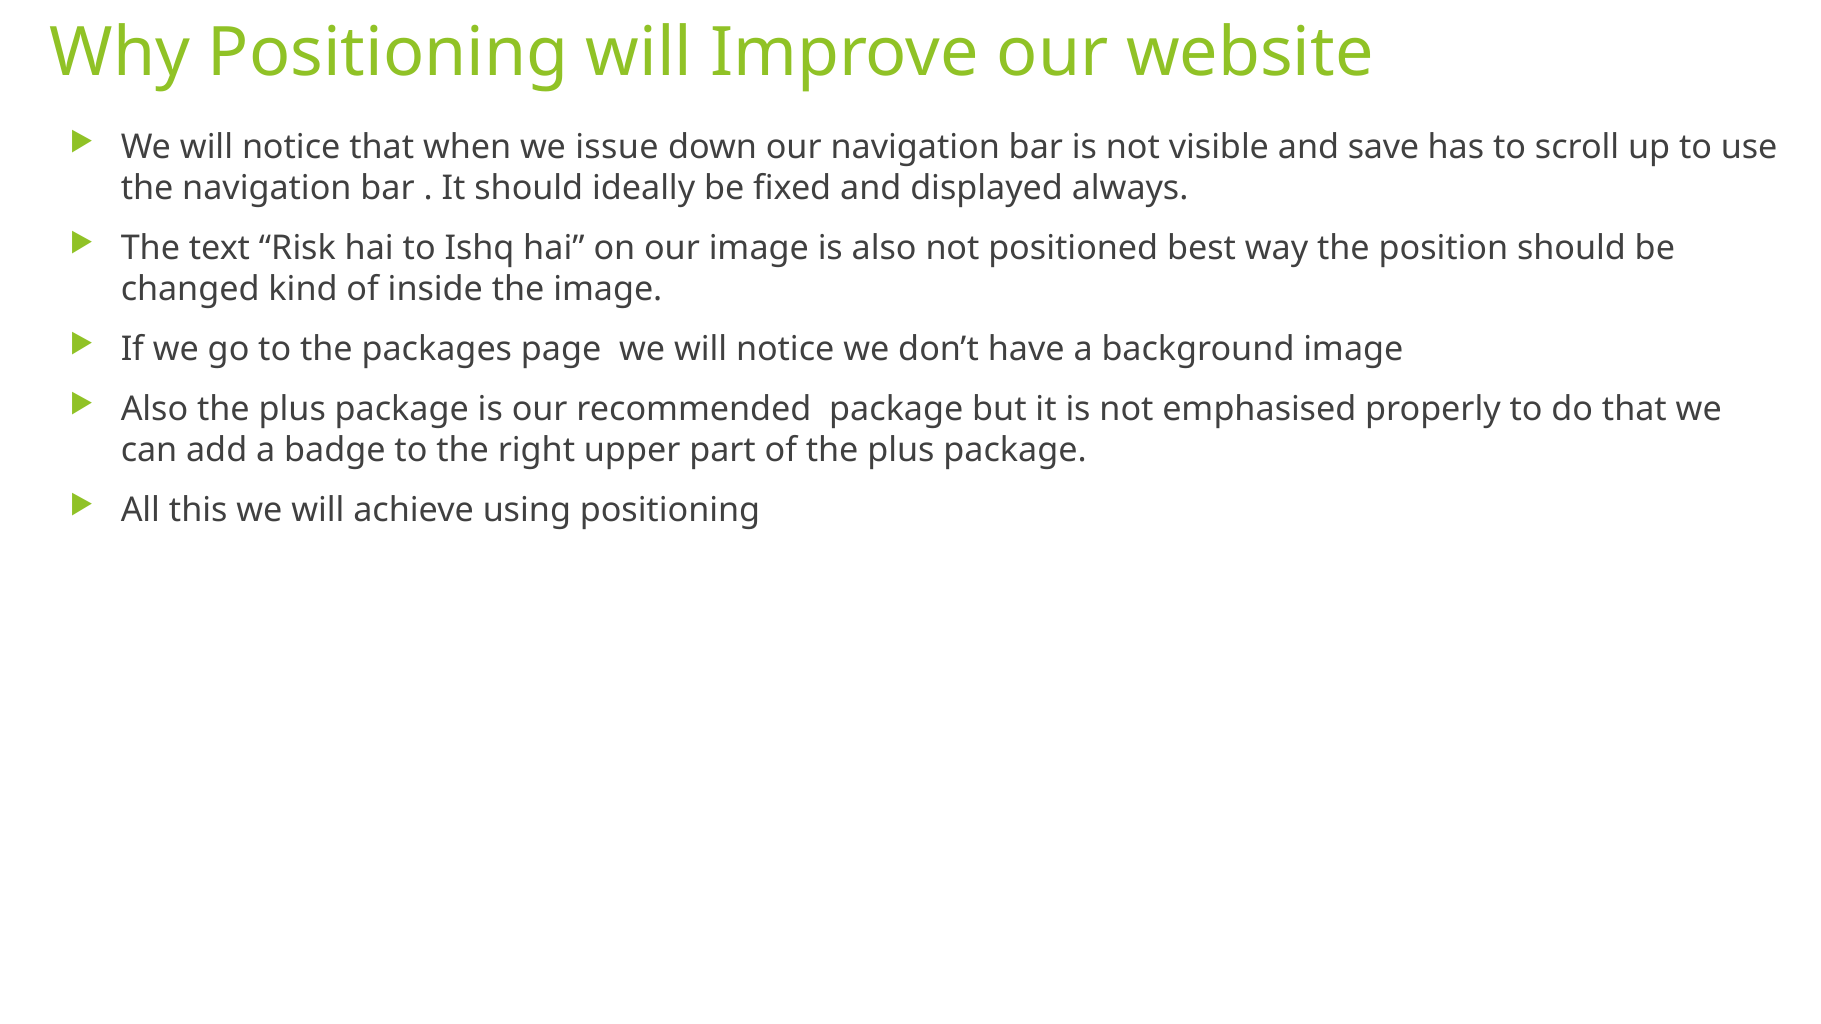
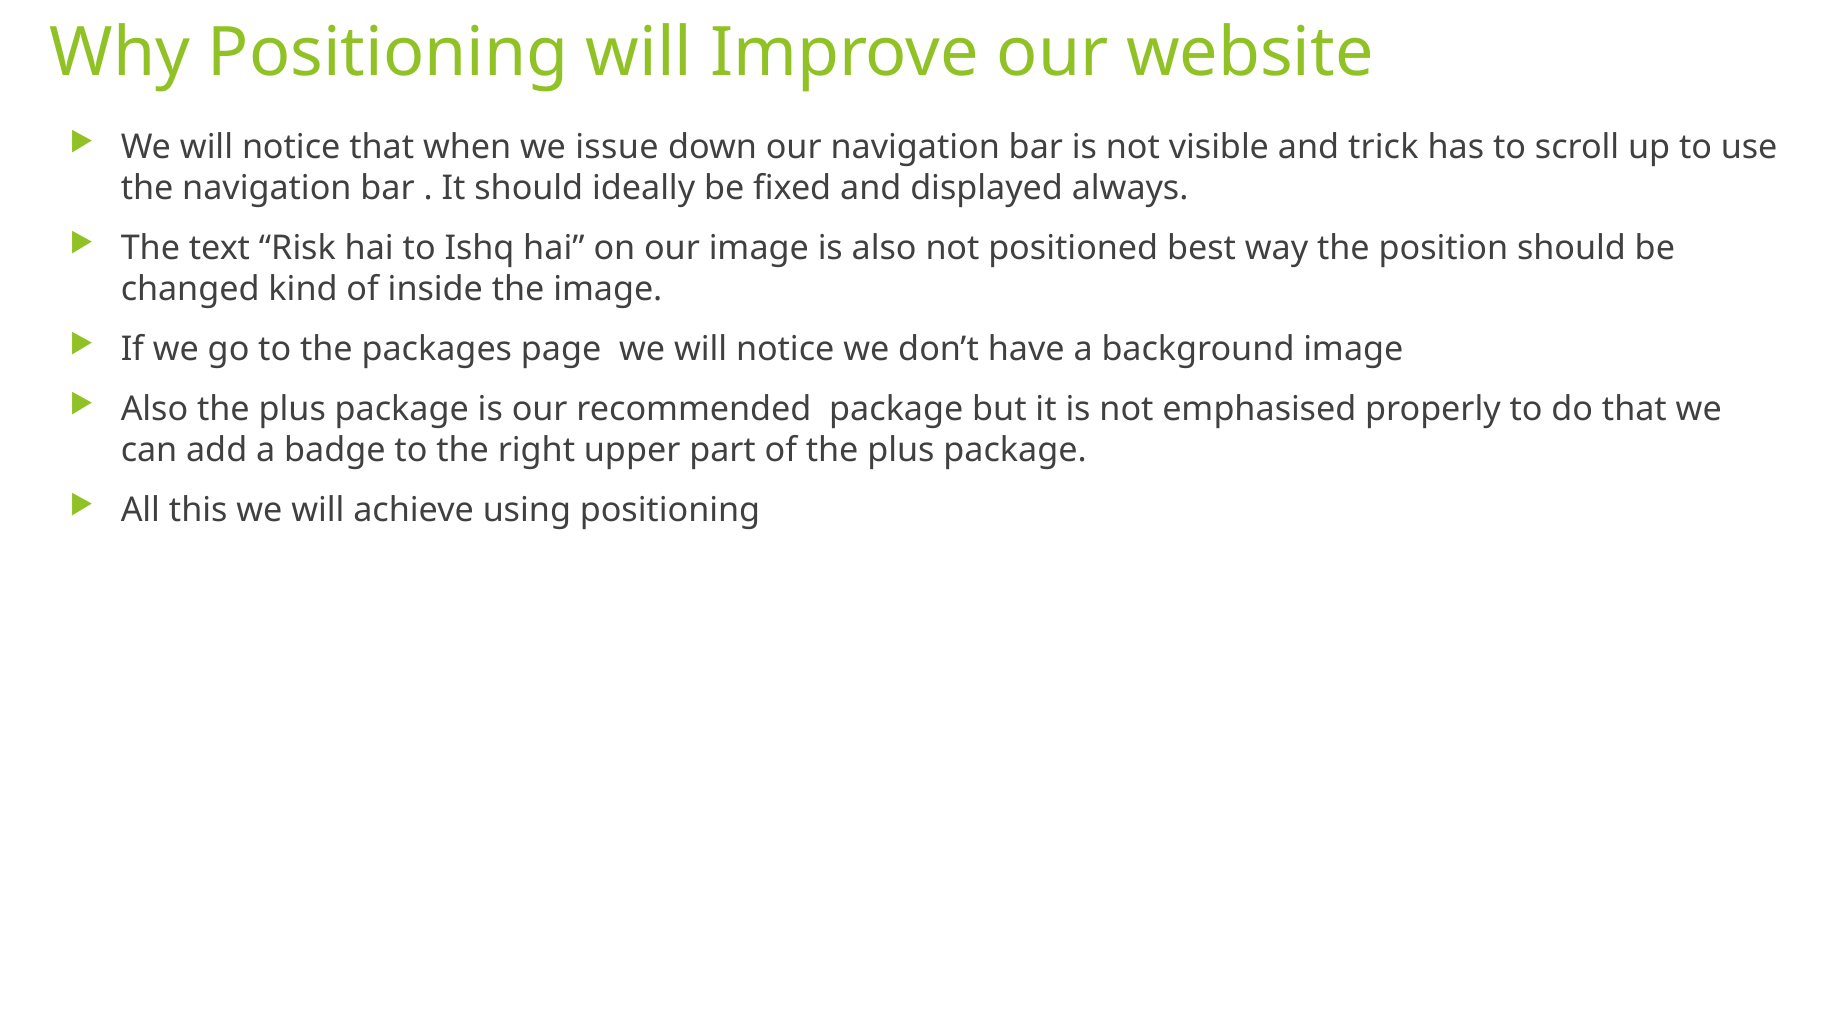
save: save -> trick (1383, 148)
